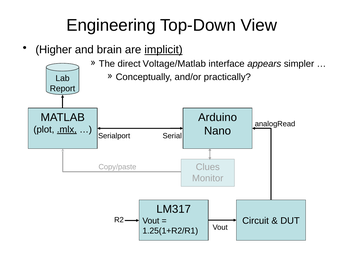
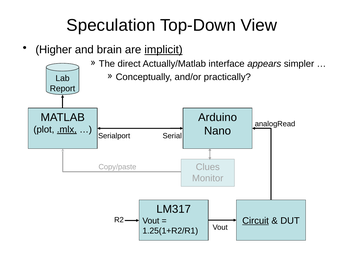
Engineering: Engineering -> Speculation (111, 25)
Voltage/Matlab: Voltage/Matlab -> Actually/Matlab (174, 64)
Circuit underline: none -> present (256, 220)
